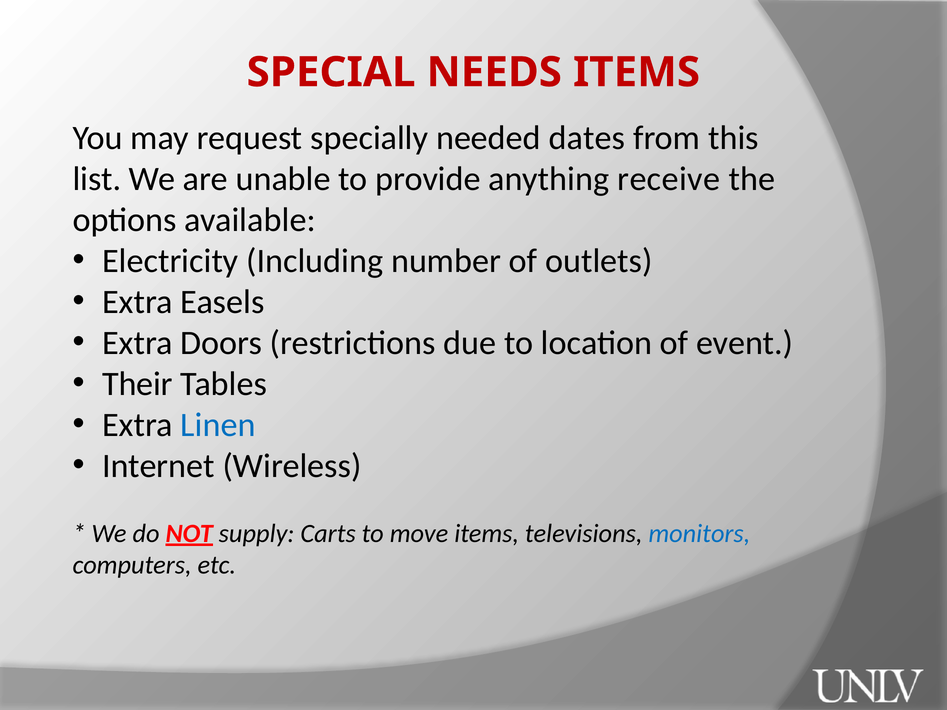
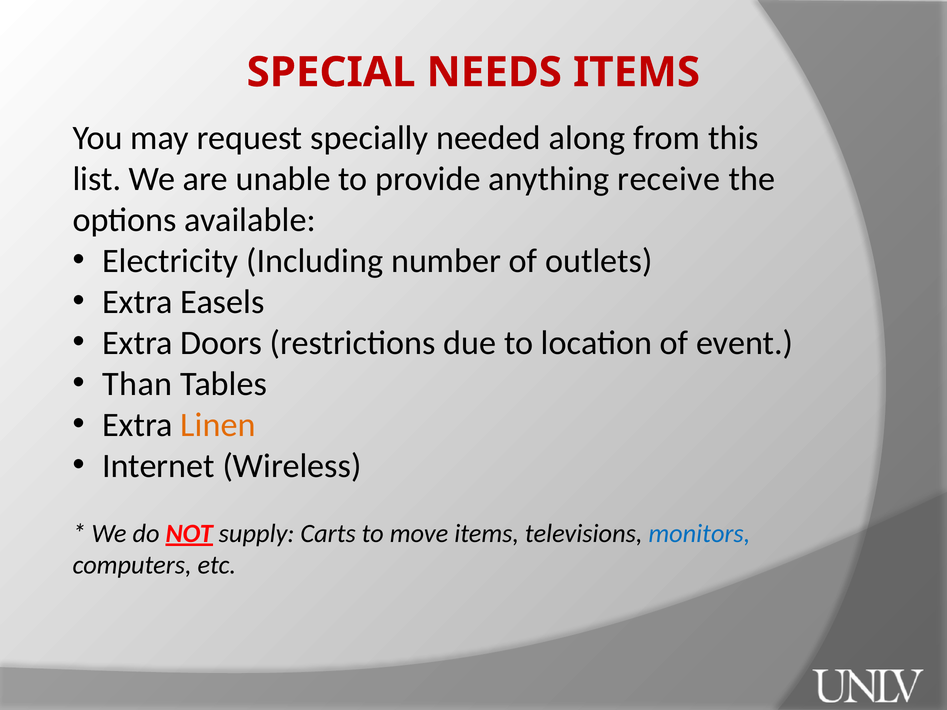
dates: dates -> along (587, 138)
Their: Their -> Than (137, 384)
Linen colour: blue -> orange (218, 425)
